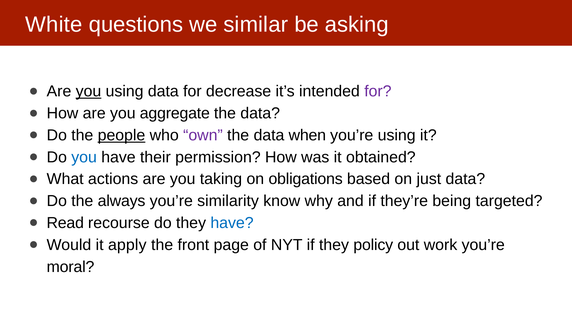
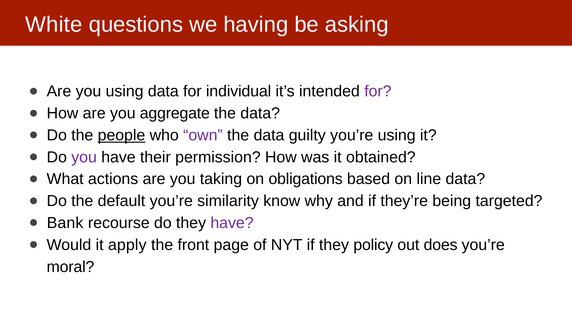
similar: similar -> having (256, 25)
you underline: present -> none (88, 91)
decrease: decrease -> individual (239, 91)
when: when -> guilty (307, 135)
you colour: blue -> purple (84, 157)
just: just -> line (429, 179)
always: always -> default (121, 201)
Read: Read -> Bank (65, 223)
have colour: blue -> purple (232, 223)
work: work -> does (441, 245)
